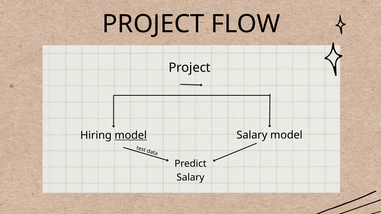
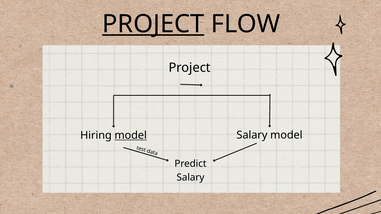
PROJECT underline: none -> present (153, 24)
